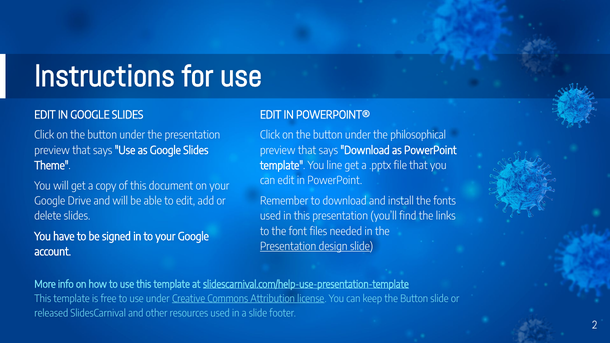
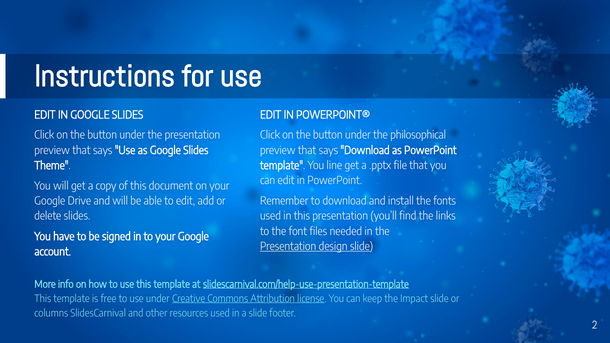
keep the Button: Button -> Impact (414, 299)
released: released -> columns (51, 314)
